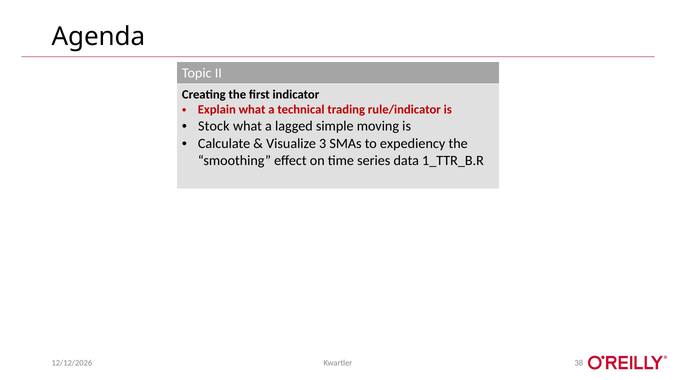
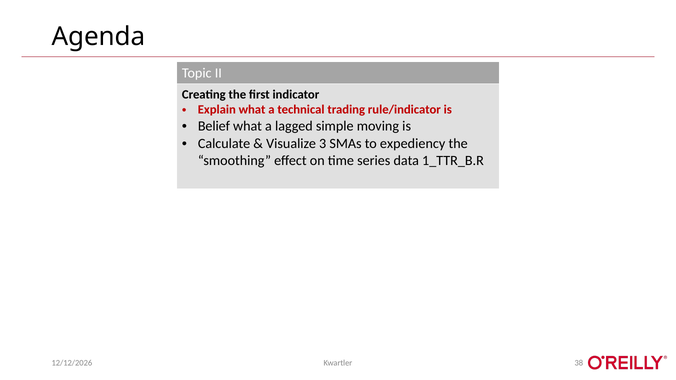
Stock: Stock -> Belief (214, 126)
